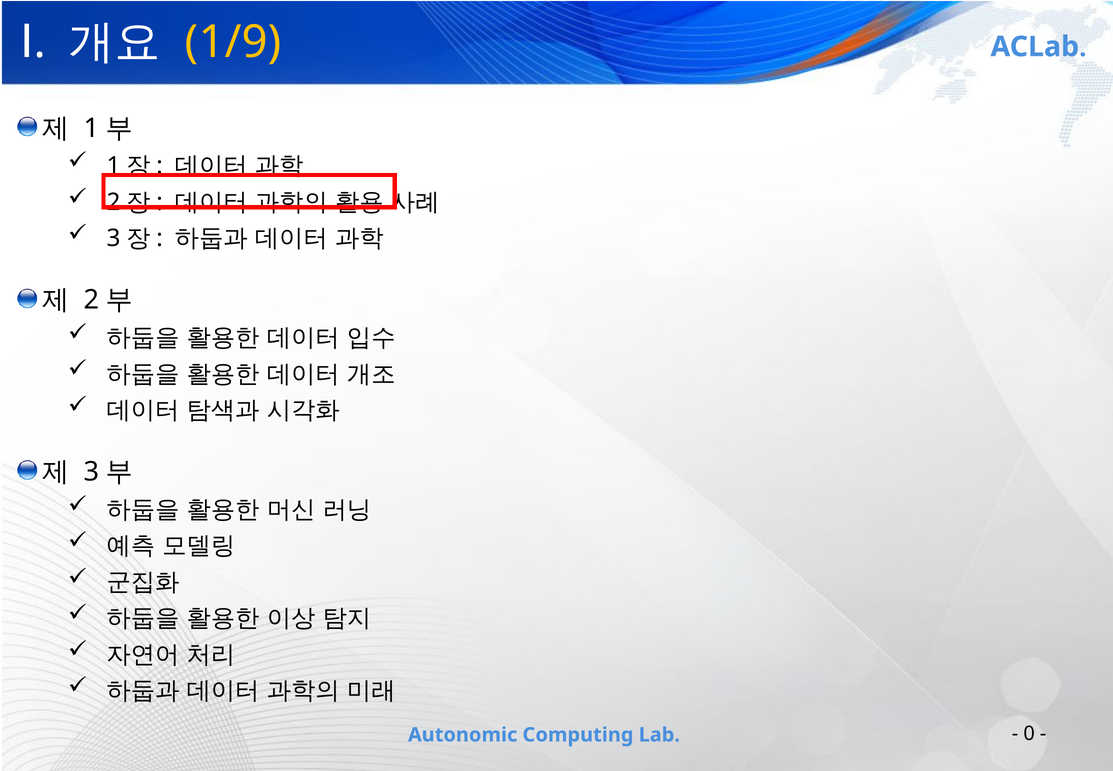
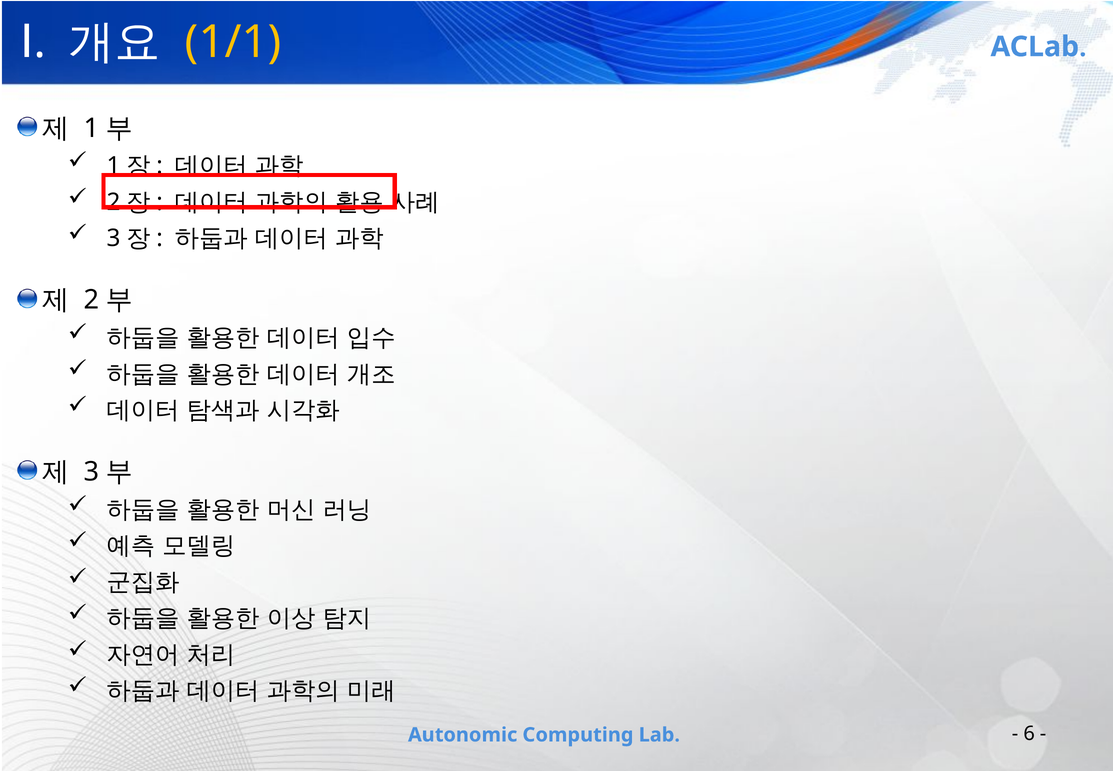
1/9: 1/9 -> 1/1 (233, 42)
0: 0 -> 6 (1029, 733)
